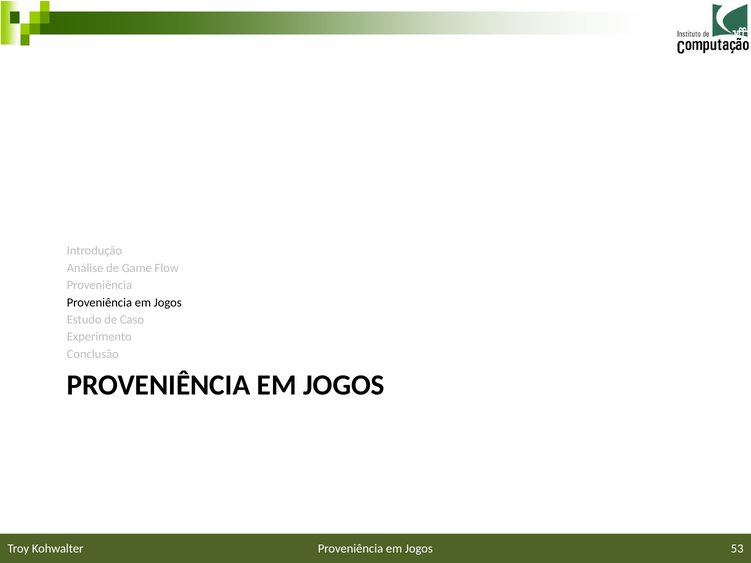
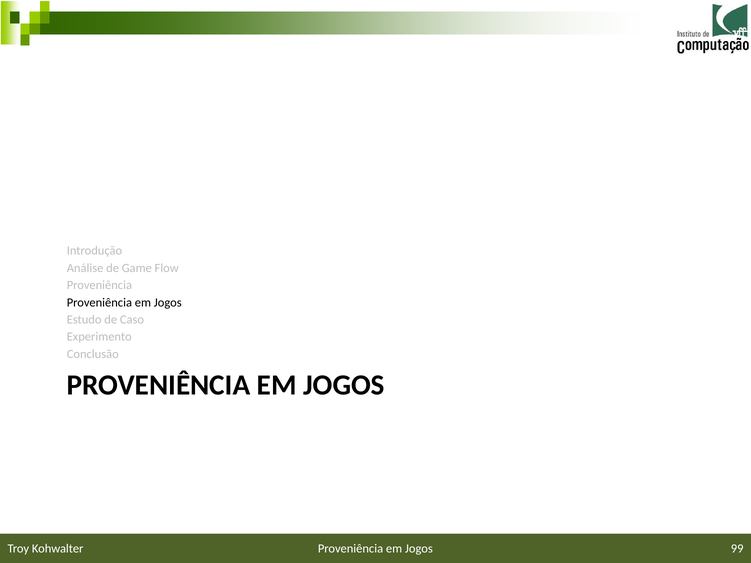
53: 53 -> 99 (737, 549)
